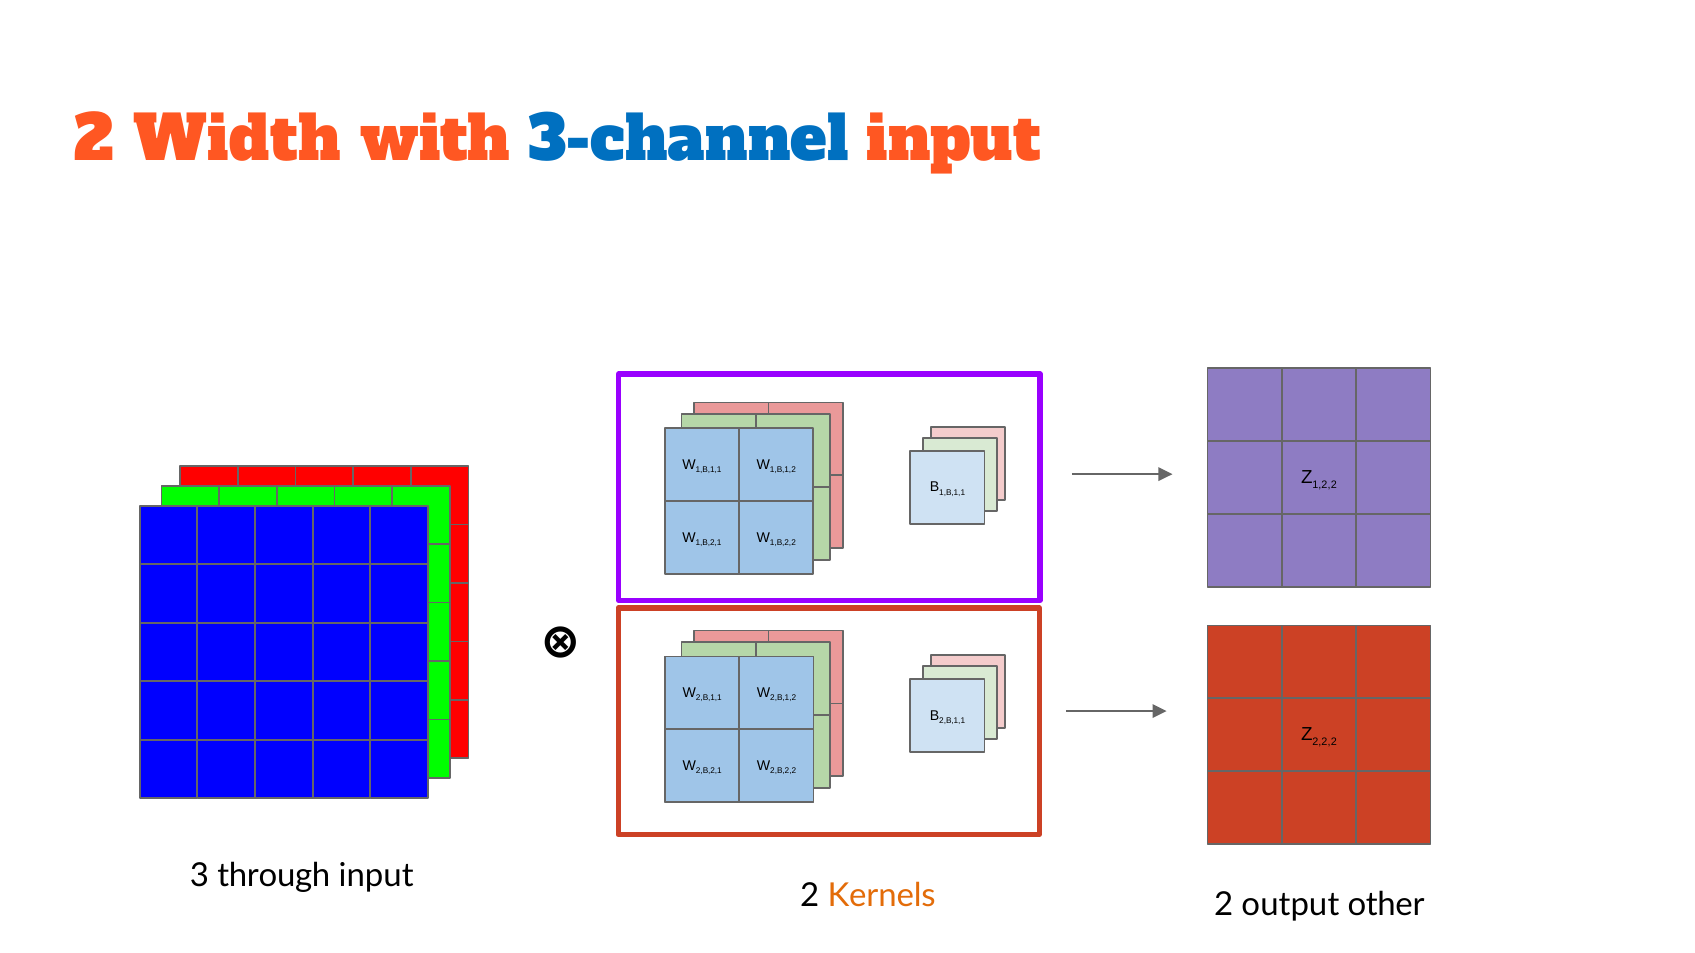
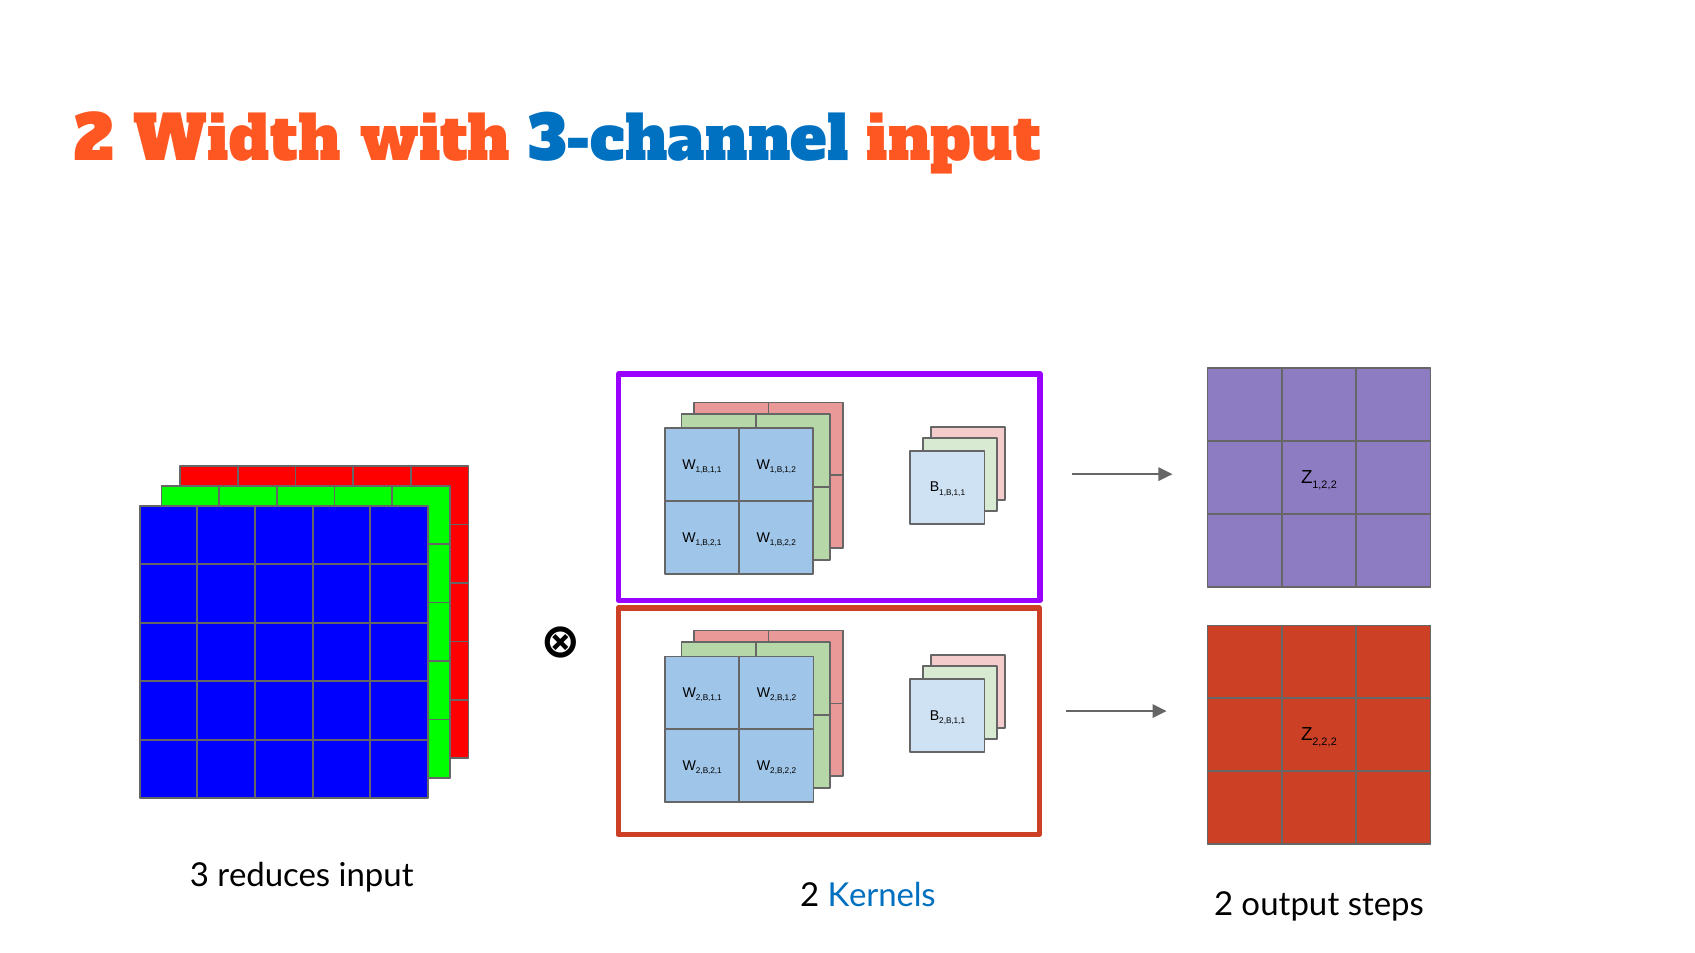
through: through -> reduces (274, 876)
Kernels colour: orange -> blue (882, 896)
other: other -> steps (1386, 905)
